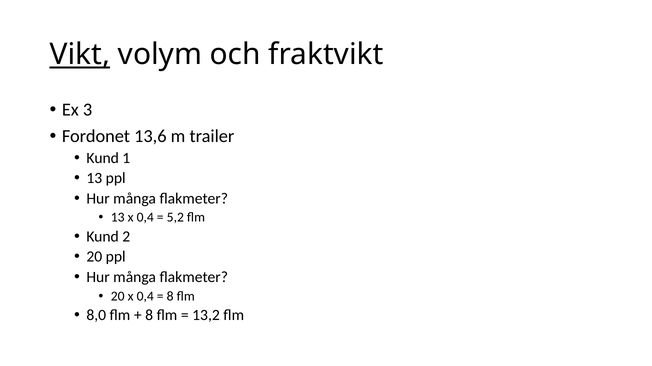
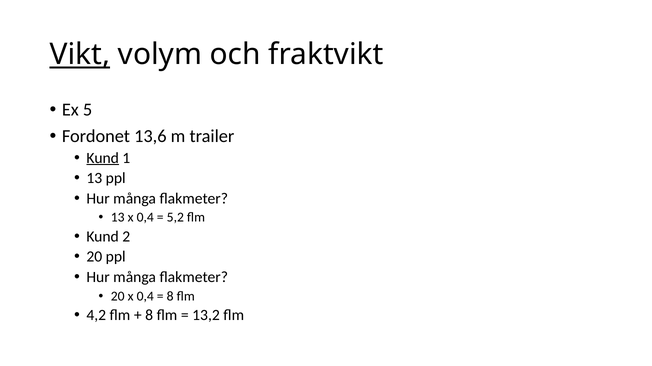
3: 3 -> 5 (88, 110)
Kund underline: none -> present (103, 158)
8,0: 8,0 -> 4,2 (96, 316)
